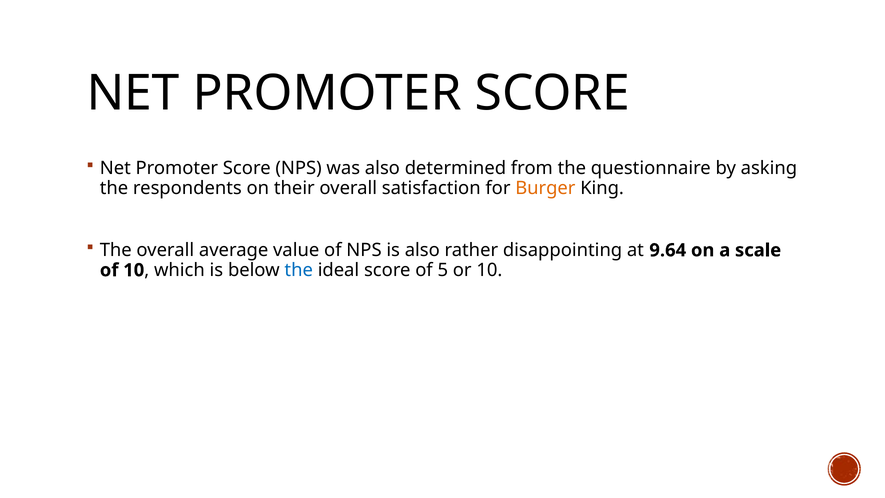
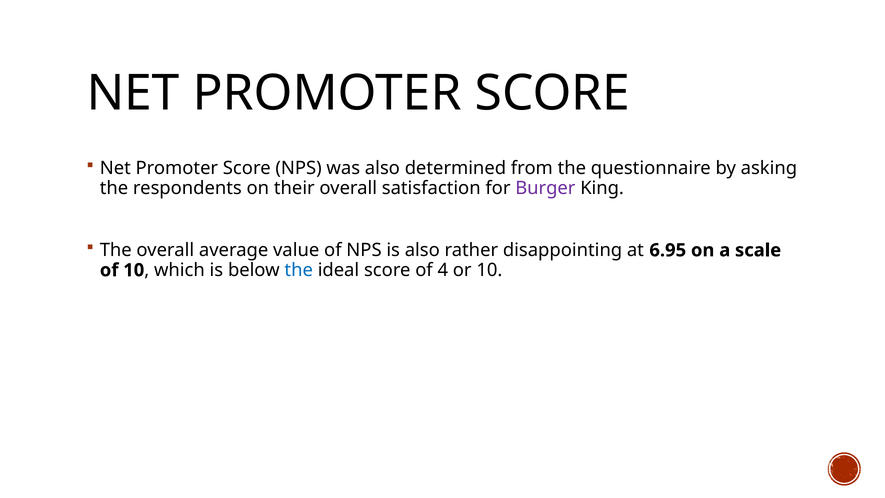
Burger colour: orange -> purple (545, 188)
9.64: 9.64 -> 6.95 (668, 250)
5: 5 -> 4 (443, 270)
